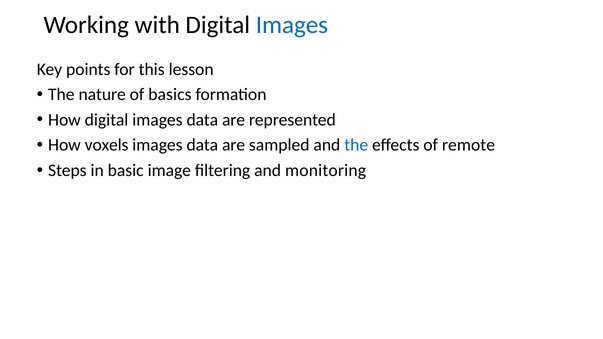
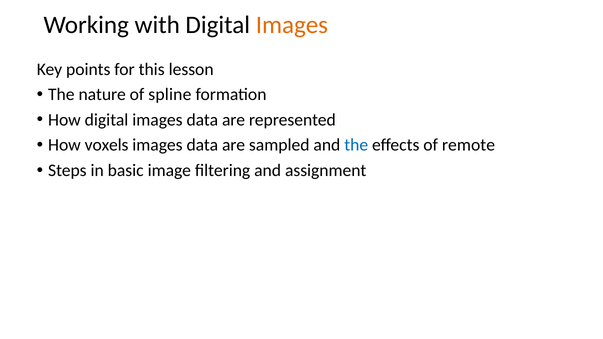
Images colour: blue -> orange (292, 25)
basics: basics -> spline (170, 95)
monitoring: monitoring -> assignment (326, 171)
